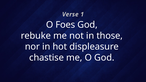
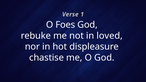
those: those -> loved (110, 36)
